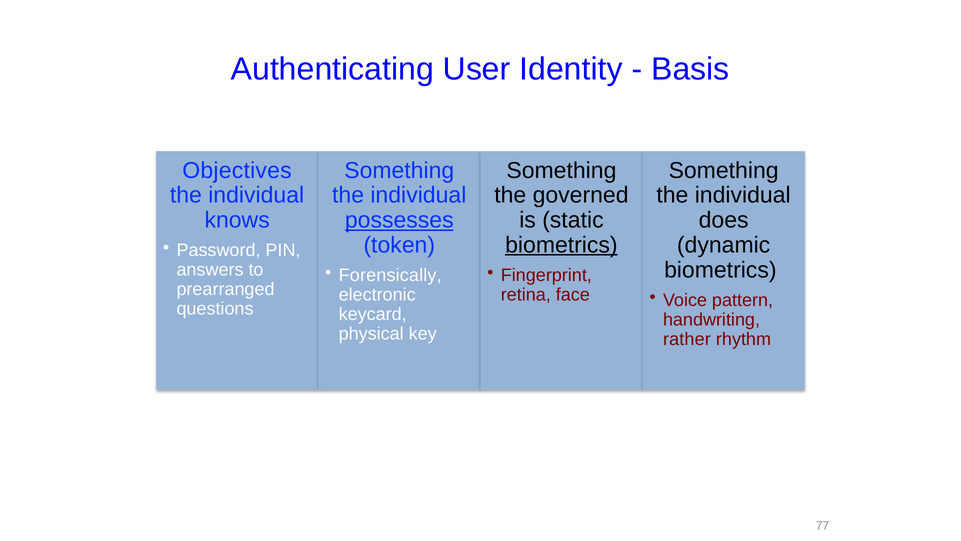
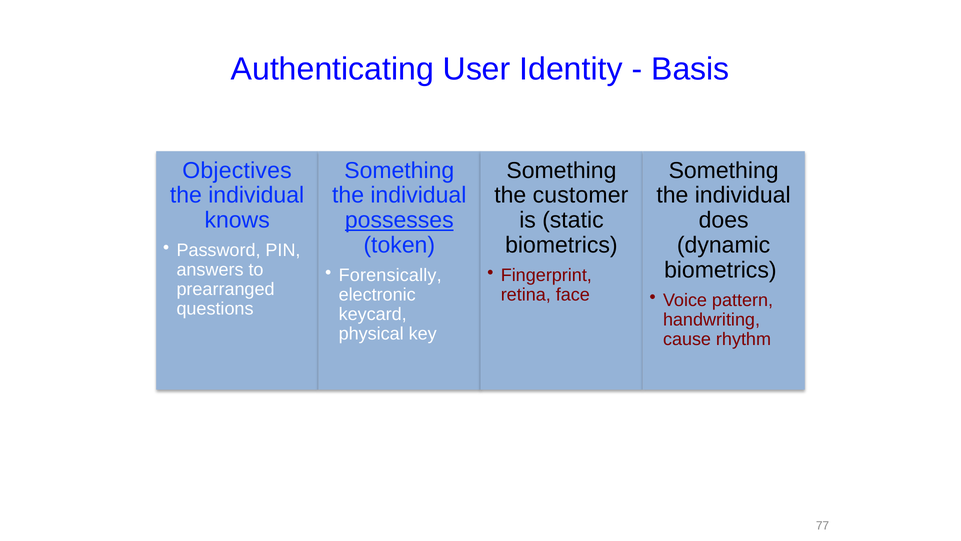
governed: governed -> customer (581, 195)
biometrics underline: present -> none (561, 245)
rather: rather -> cause (687, 339)
